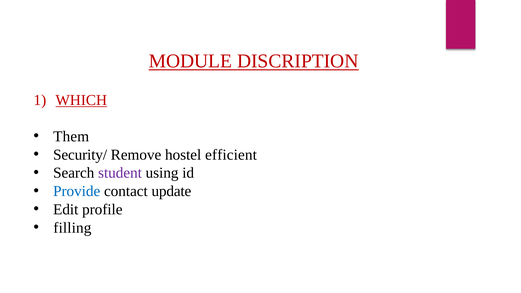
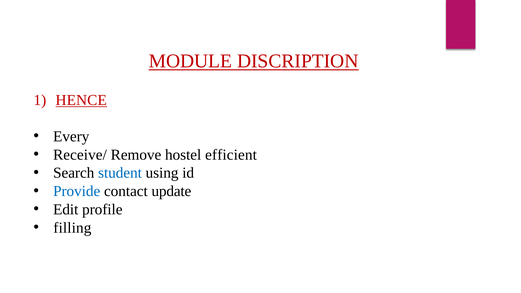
WHICH: WHICH -> HENCE (81, 100)
Them: Them -> Every (71, 136)
Security/: Security/ -> Receive/ (80, 155)
student colour: purple -> blue (120, 173)
